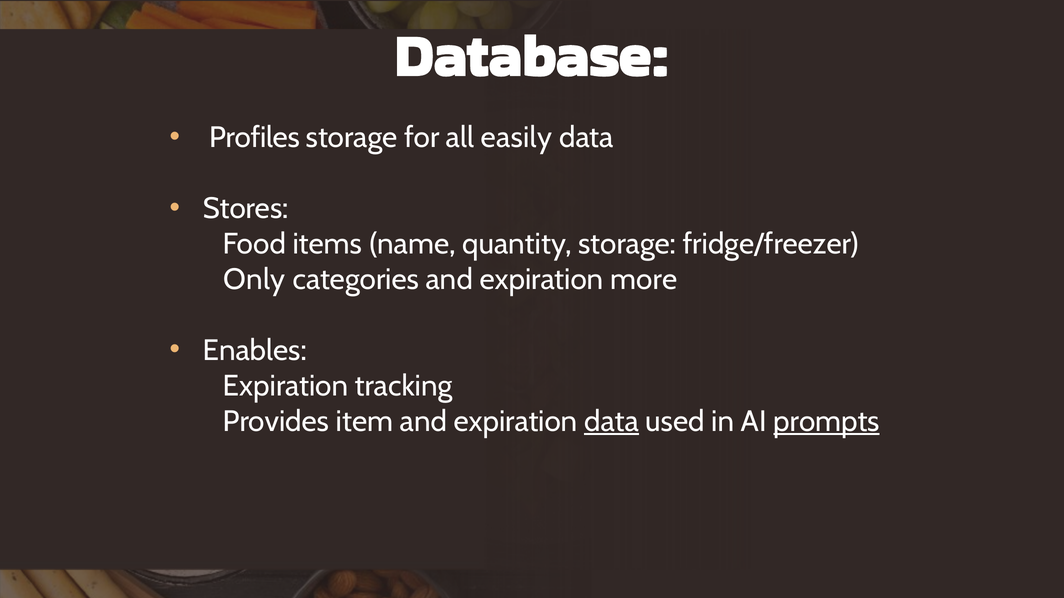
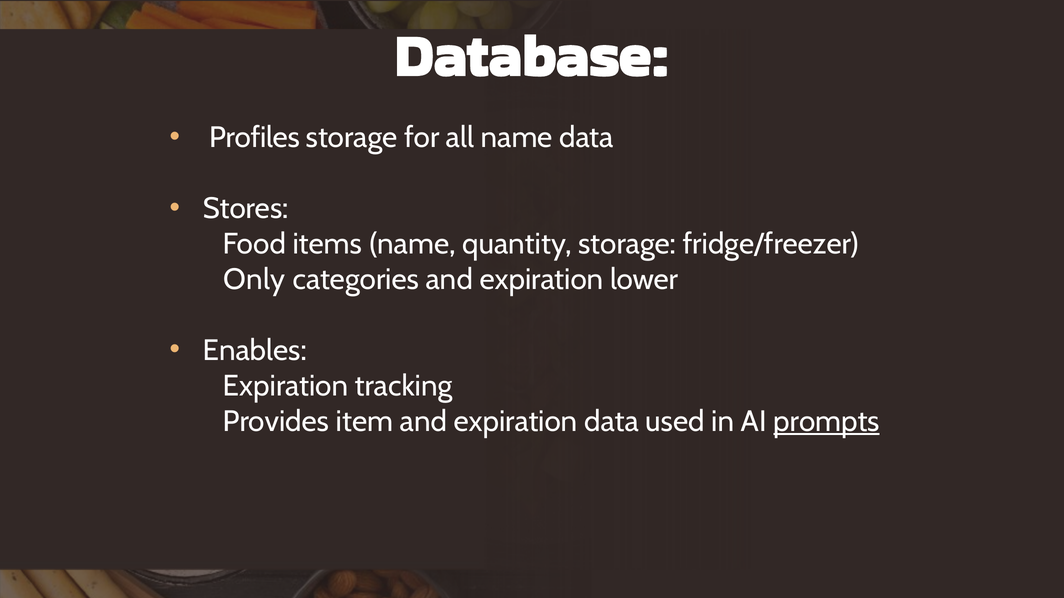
all easily: easily -> name (517, 138)
more: more -> lower (644, 280)
data underline: present -> none (612, 422)
